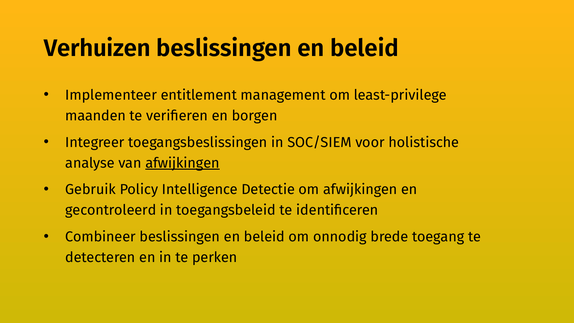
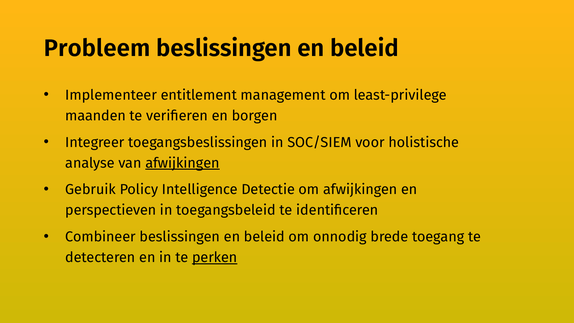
Verhuizen: Verhuizen -> Probleem (97, 48)
gecontroleerd: gecontroleerd -> perspectieven (111, 210)
perken underline: none -> present (215, 257)
